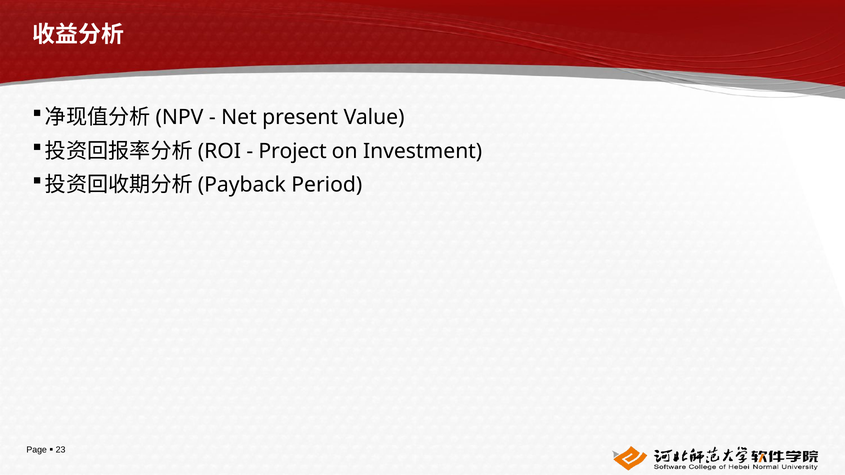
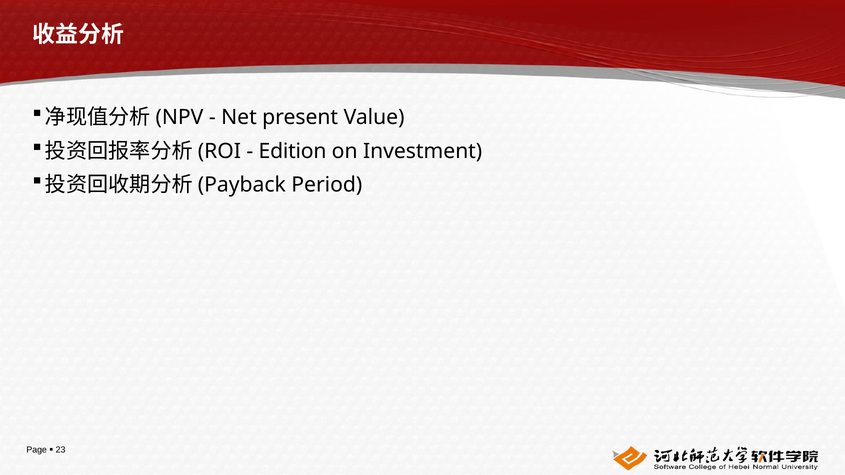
Project: Project -> Edition (293, 151)
